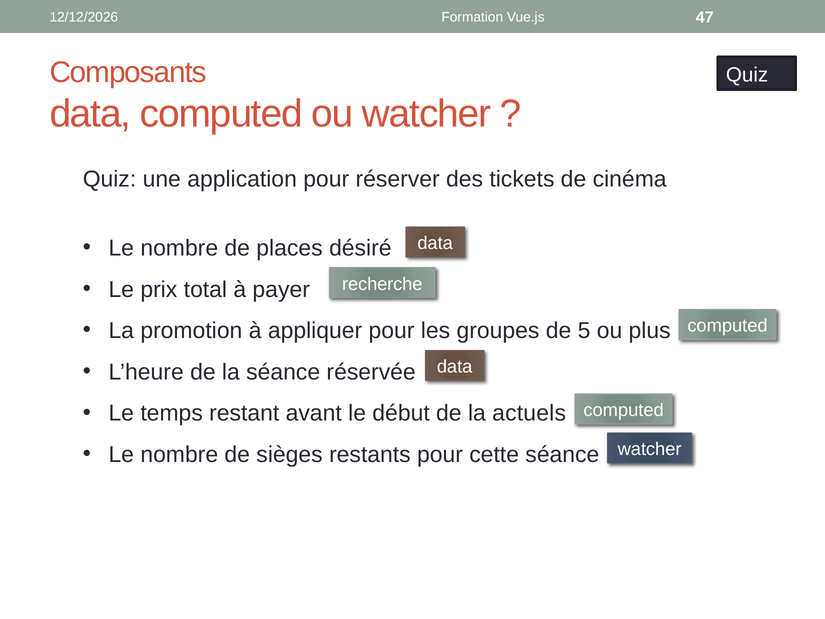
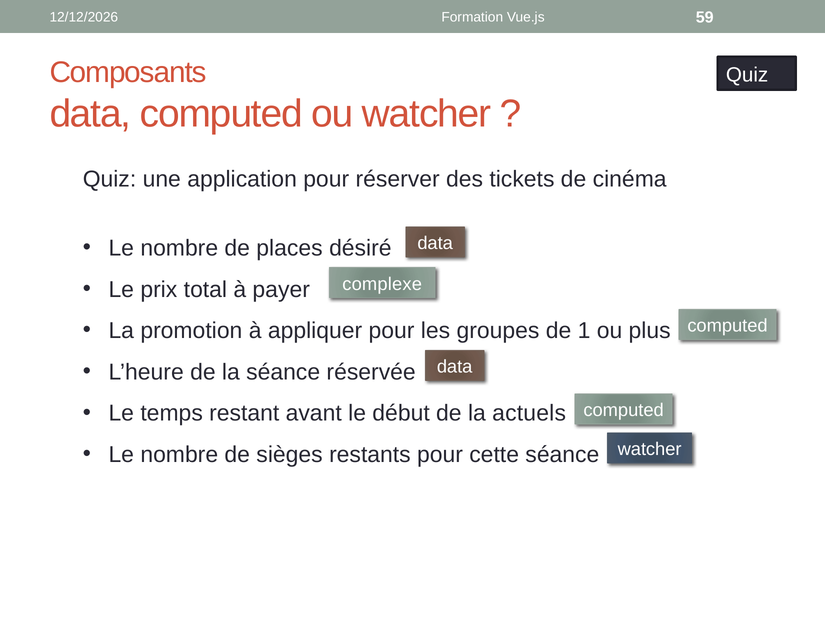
47: 47 -> 59 (705, 18)
recherche: recherche -> complexe (382, 284)
5: 5 -> 1 (584, 331)
